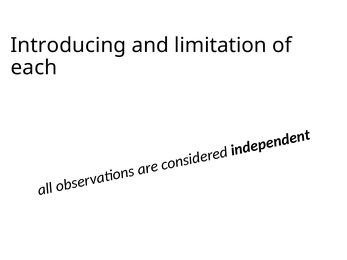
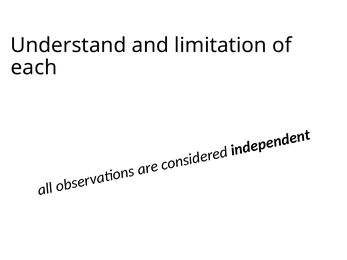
Introducing: Introducing -> Understand (68, 45)
